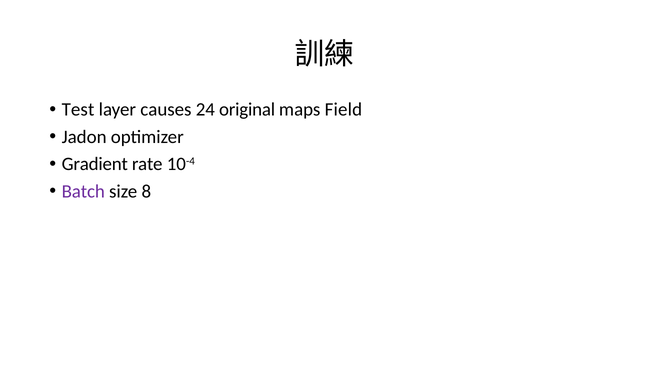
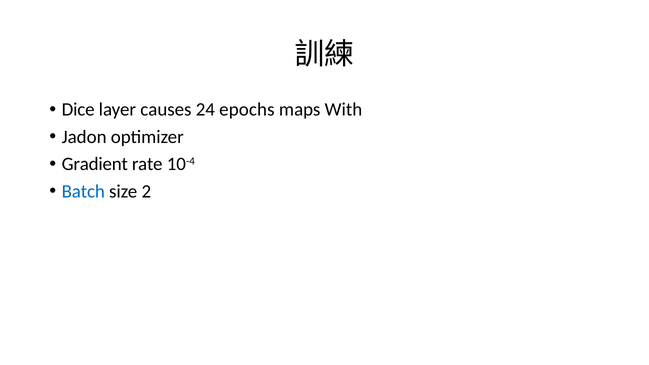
Test: Test -> Dice (78, 110)
original: original -> epochs (247, 110)
Field: Field -> With (343, 110)
Batch colour: purple -> blue (83, 191)
8: 8 -> 2 (146, 191)
